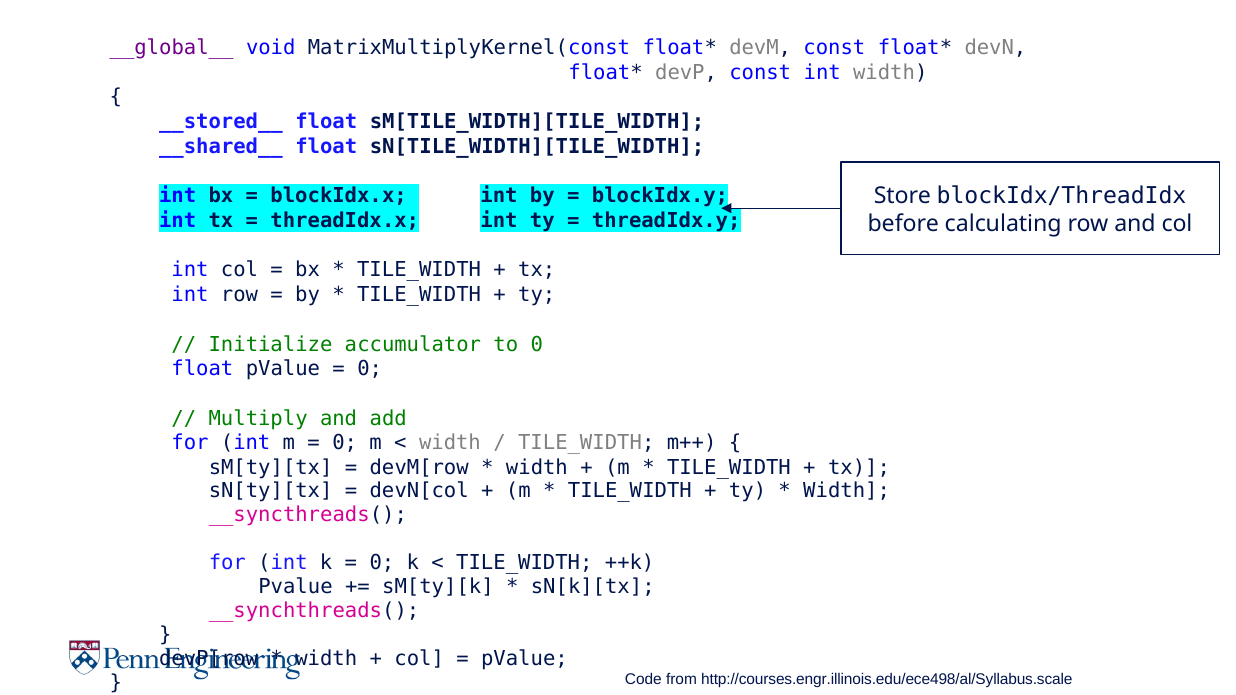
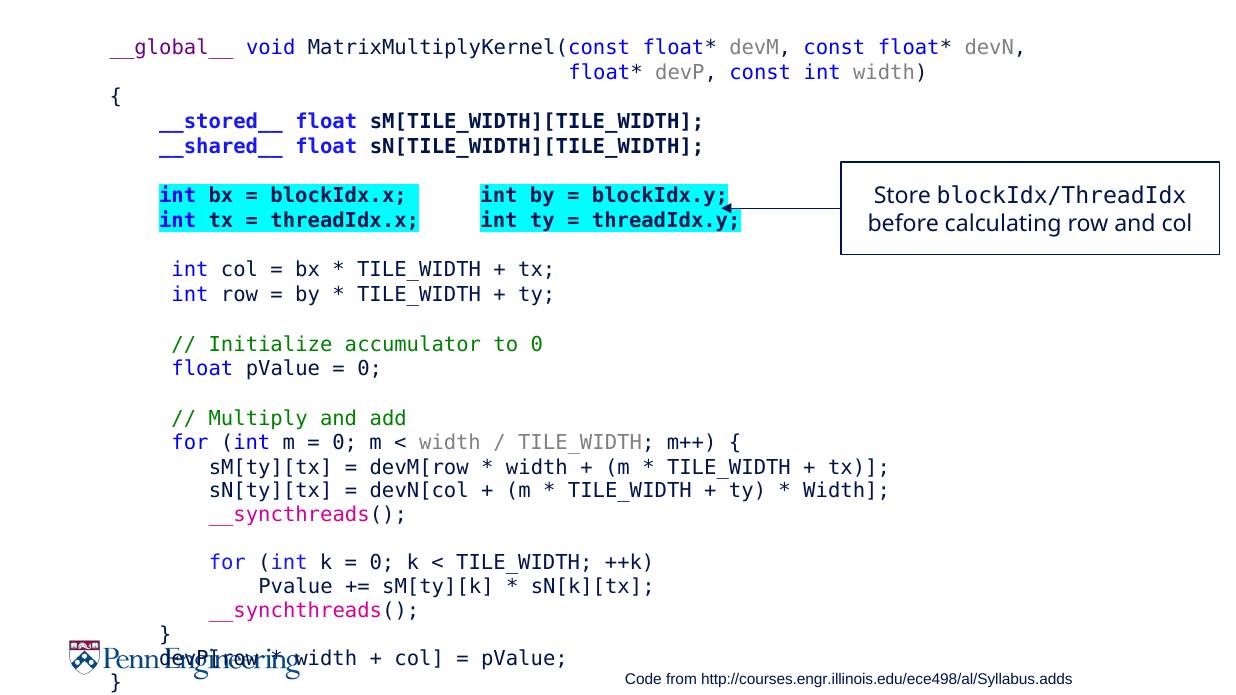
http://courses.engr.illinois.edu/ece498/al/Syllabus.scale: http://courses.engr.illinois.edu/ece498/al/Syllabus.scale -> http://courses.engr.illinois.edu/ece498/al/Syllabus.adds (887, 679)
